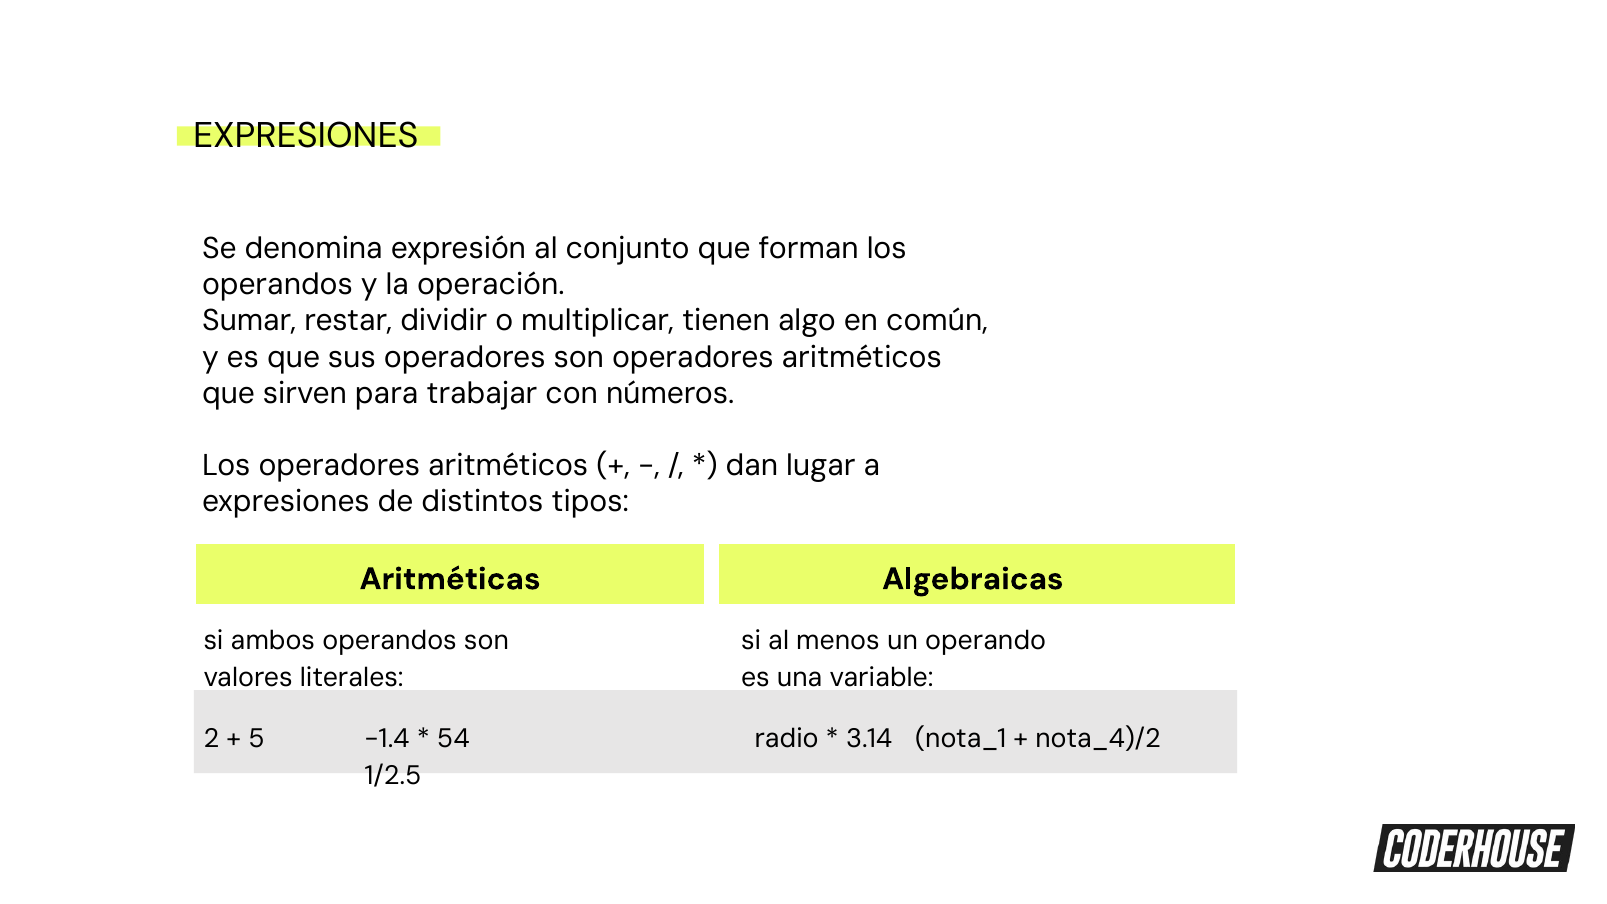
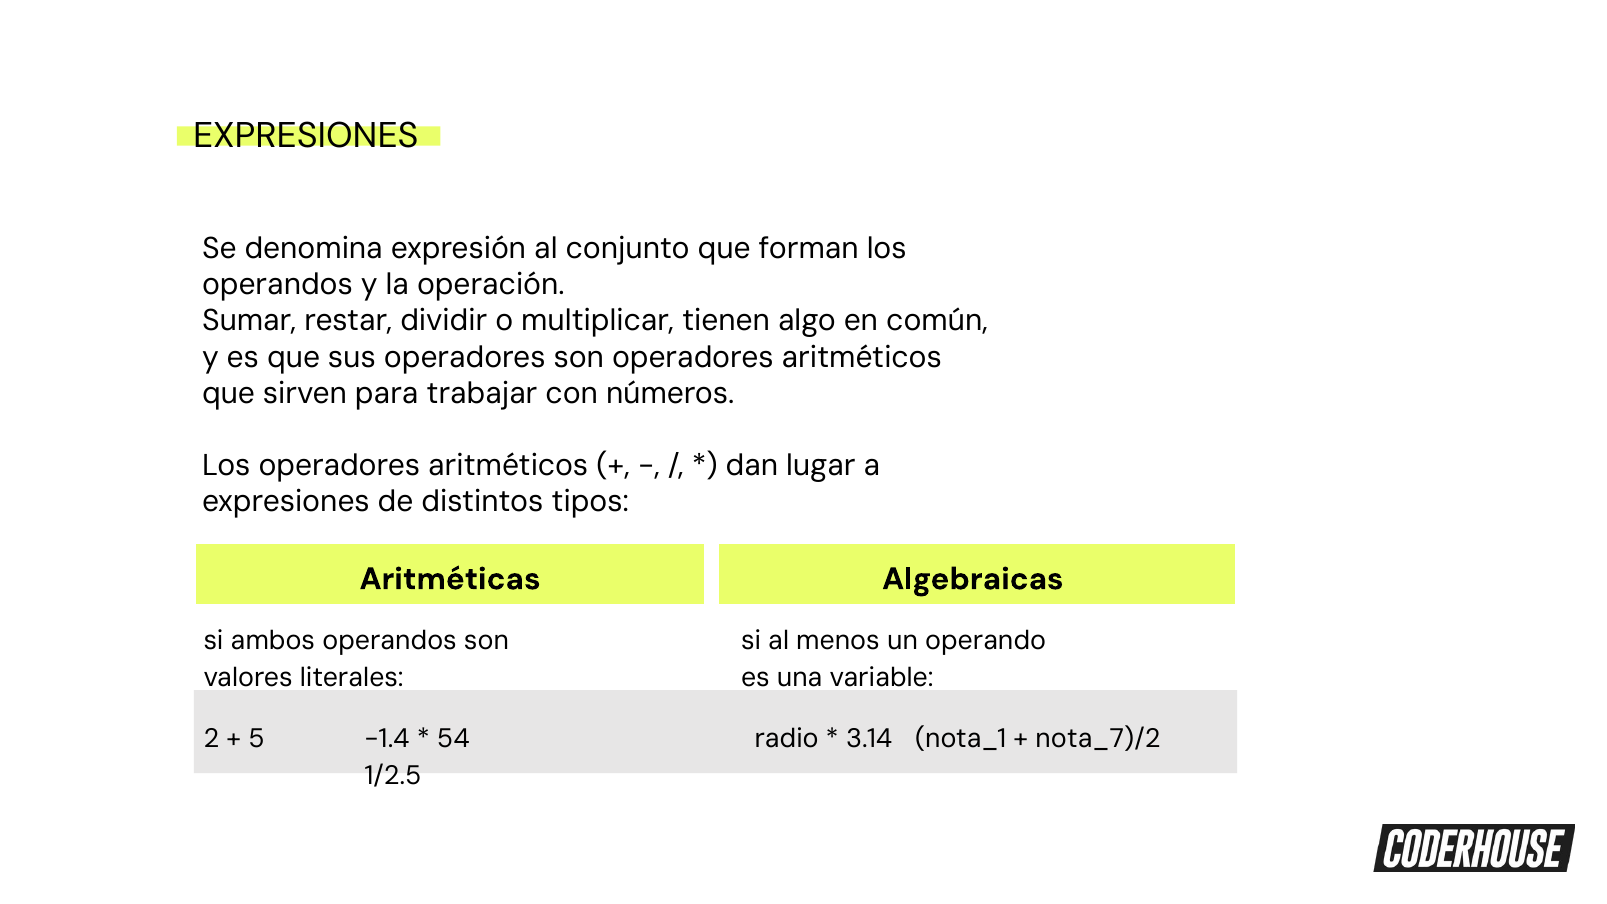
nota_4)/2: nota_4)/2 -> nota_7)/2 (1098, 739)
